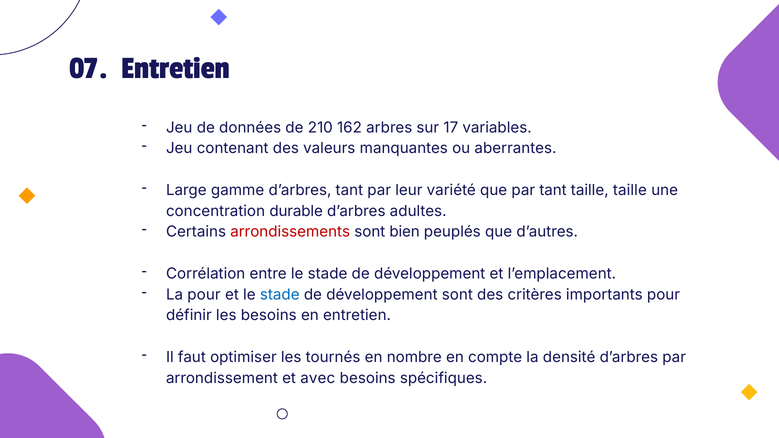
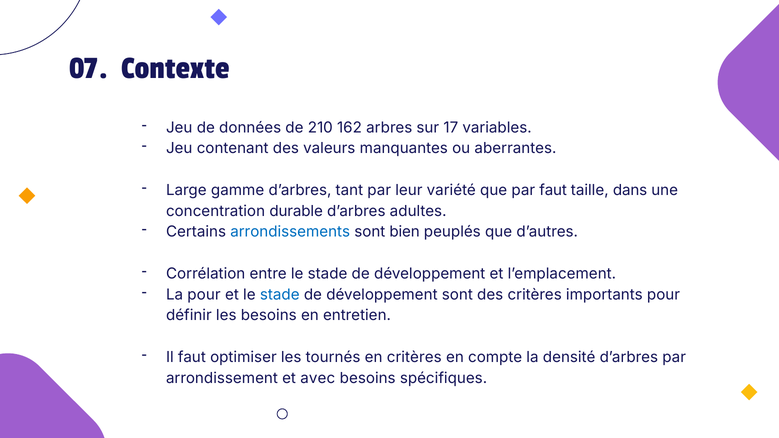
07 Entretien: Entretien -> Contexte (175, 67)
par tant: tant -> faut (553, 190)
taille taille: taille -> dans (630, 190)
arrondissements colour: red -> blue (290, 232)
en nombre: nombre -> critères (414, 357)
